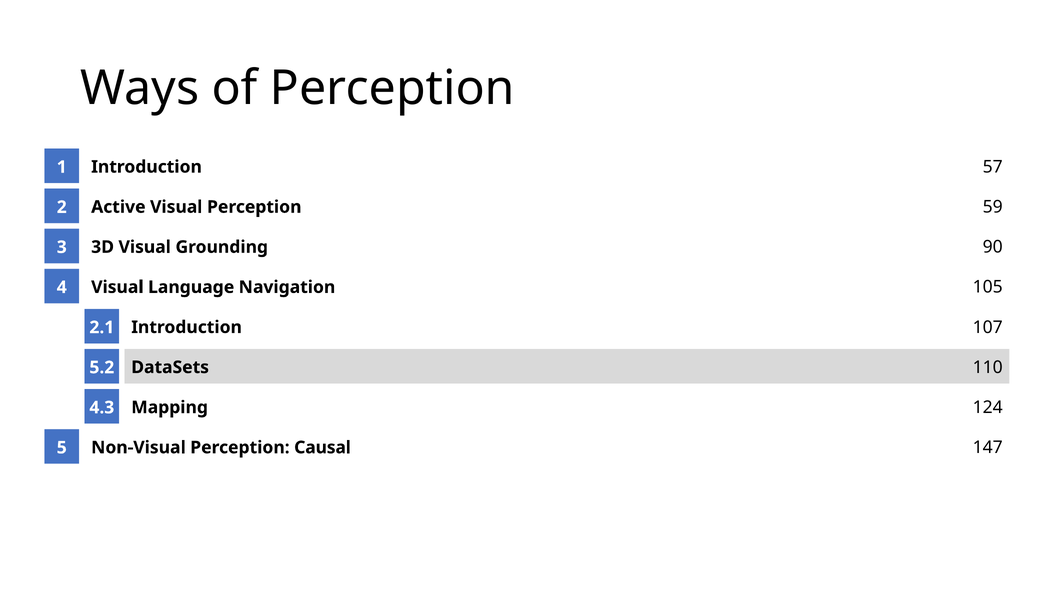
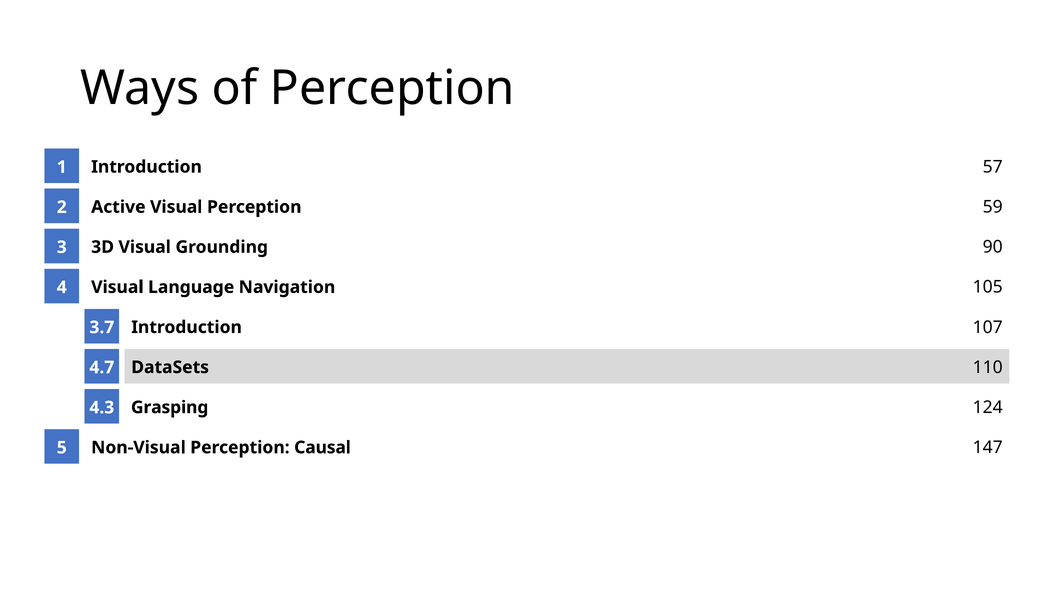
2.1: 2.1 -> 3.7 (102, 327)
5.2: 5.2 -> 4.7 (102, 367)
Mapping: Mapping -> Grasping (170, 407)
